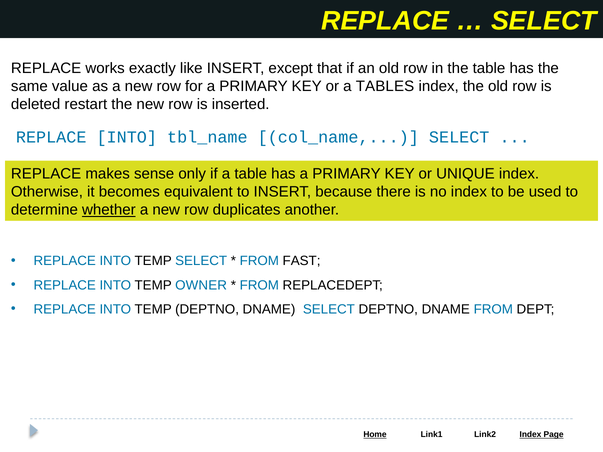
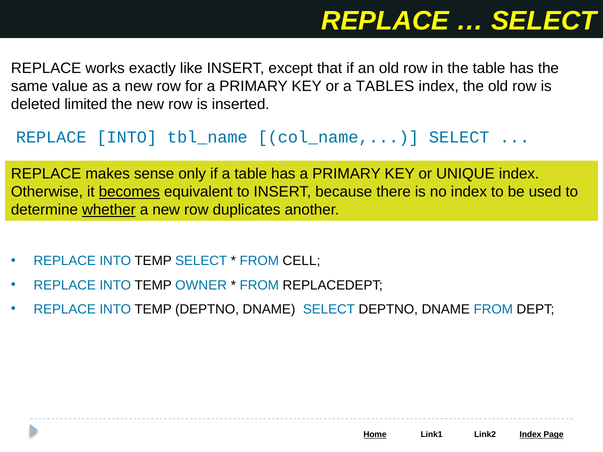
restart: restart -> limited (86, 104)
becomes underline: none -> present (129, 192)
FAST: FAST -> CELL (301, 261)
